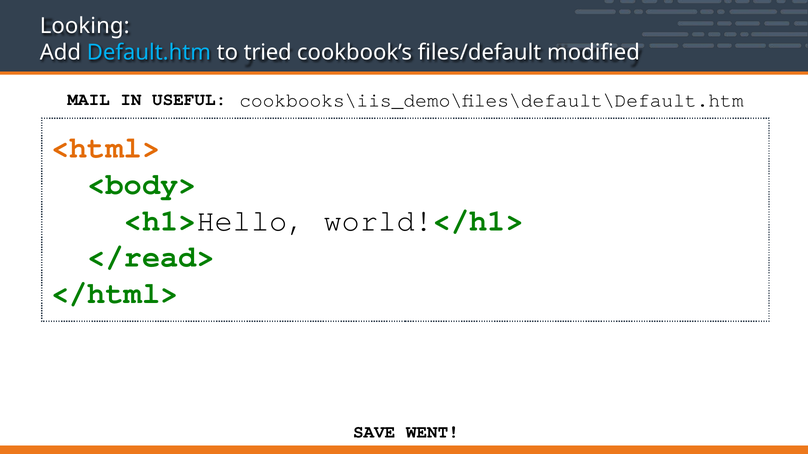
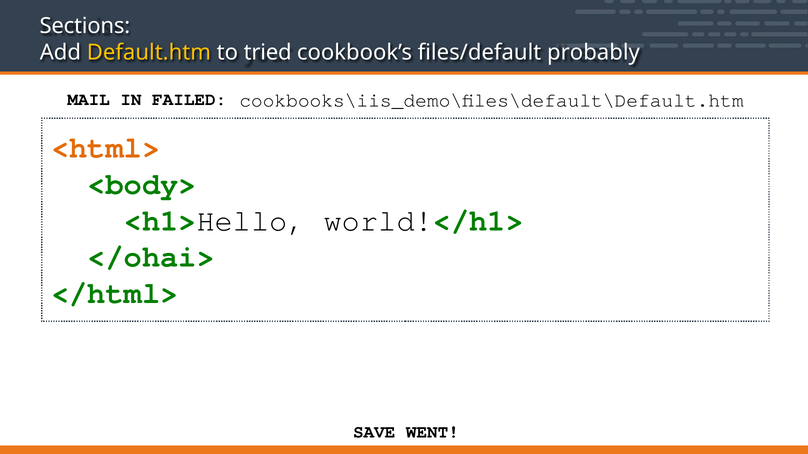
Looking: Looking -> Sections (85, 26)
Default.htm colour: light blue -> yellow (149, 53)
modified: modified -> probably (593, 53)
USEFUL: USEFUL -> FAILED (189, 100)
</read>: </read> -> </ohai> (151, 257)
